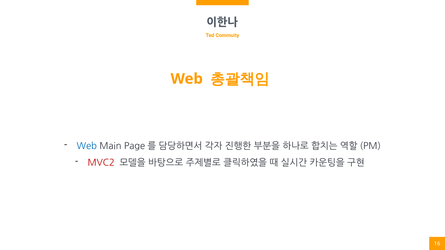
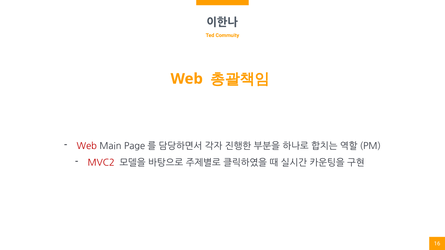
Web colour: blue -> red (87, 146)
